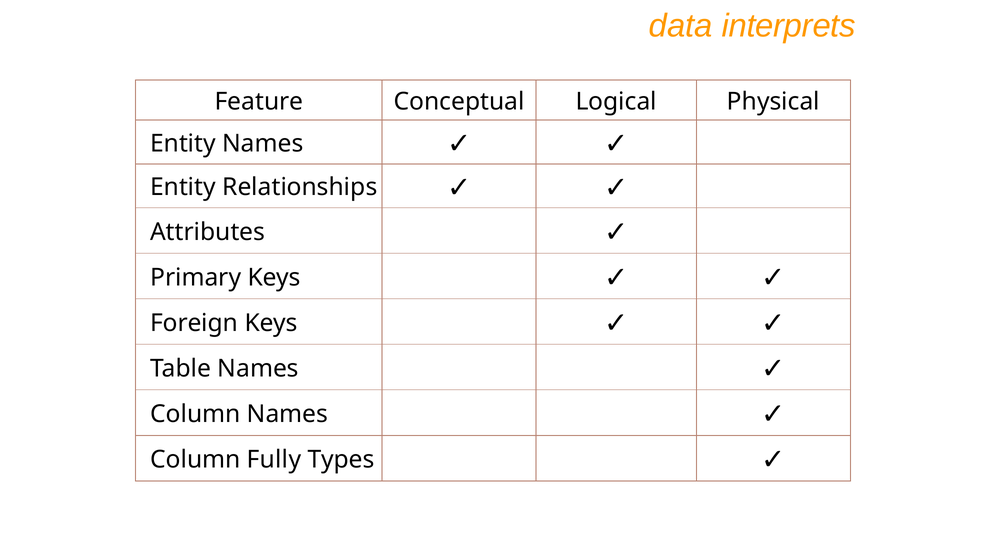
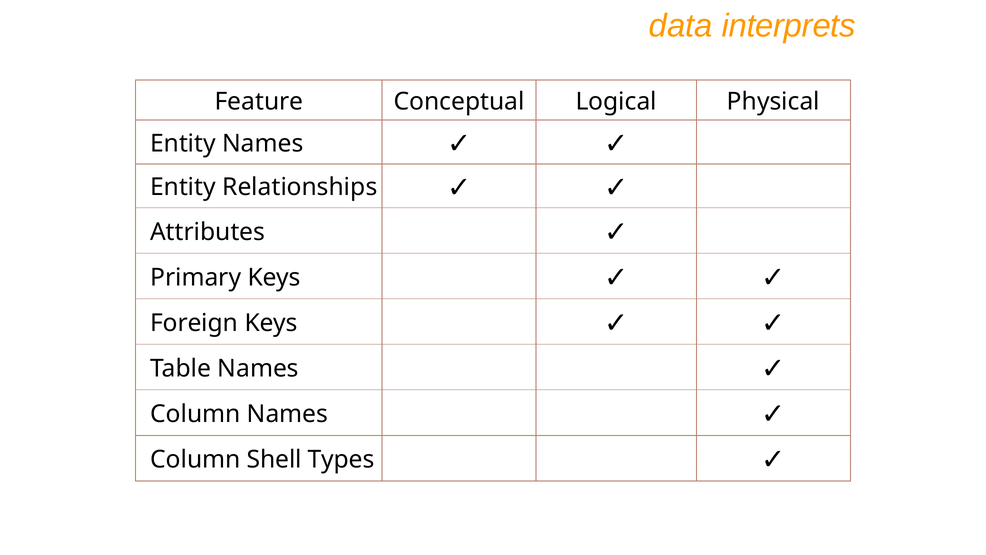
Fully: Fully -> Shell (274, 459)
